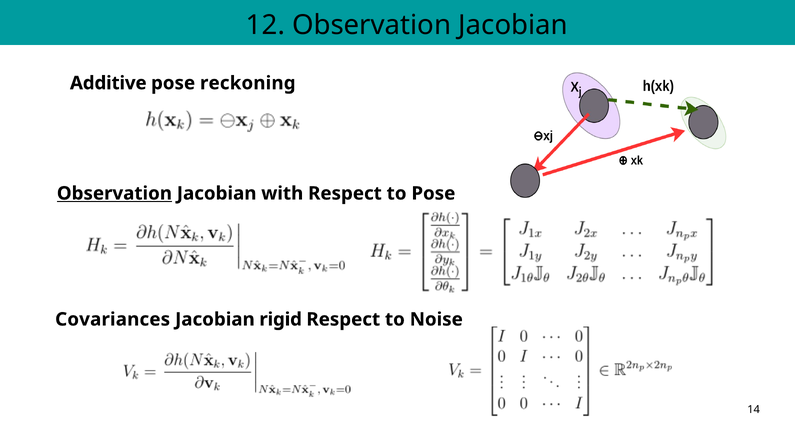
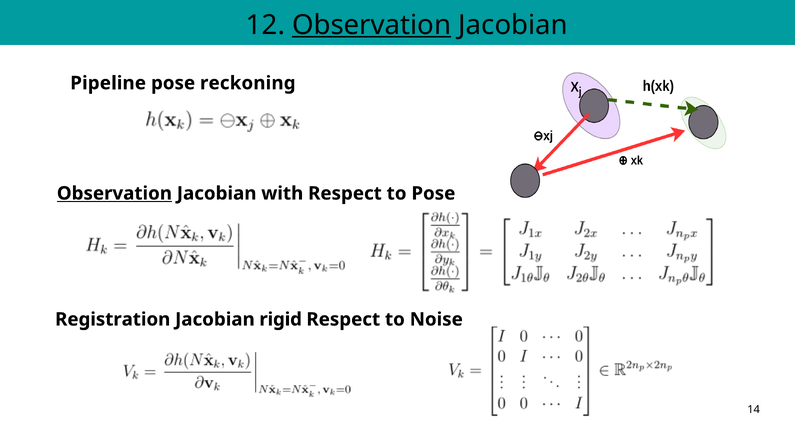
Observation underline: none -> present (372, 25)
Additive: Additive -> Pipeline (108, 83)
Covariances: Covariances -> Registration (113, 320)
